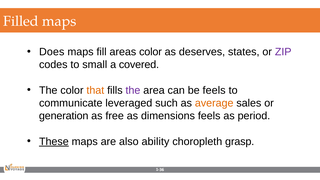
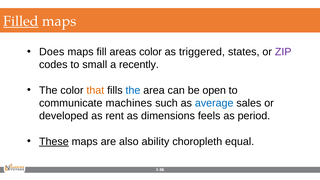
Filled underline: none -> present (21, 21)
deserves: deserves -> triggered (202, 52)
covered: covered -> recently (139, 65)
the colour: purple -> blue (133, 90)
be feels: feels -> open (214, 90)
leveraged: leveraged -> machines (129, 103)
average colour: orange -> blue (214, 103)
generation: generation -> developed (64, 116)
free: free -> rent (115, 116)
grasp: grasp -> equal (240, 142)
